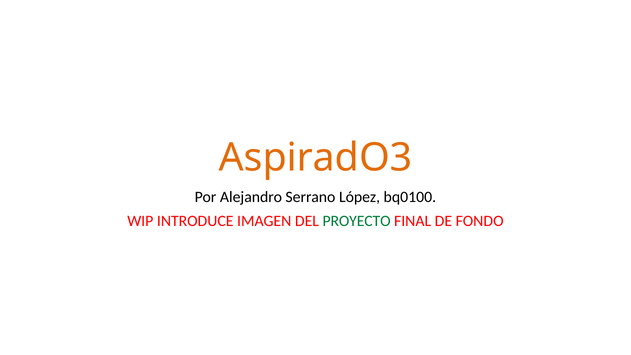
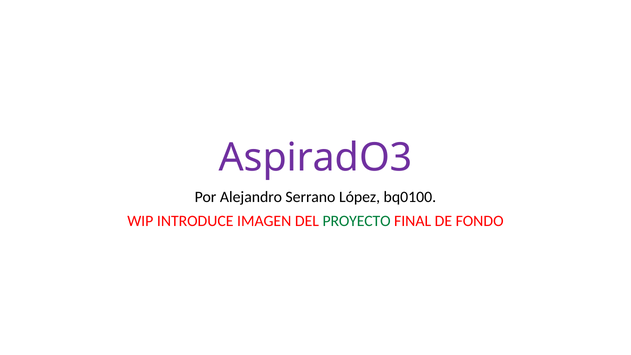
AspiradO3 colour: orange -> purple (316, 158)
